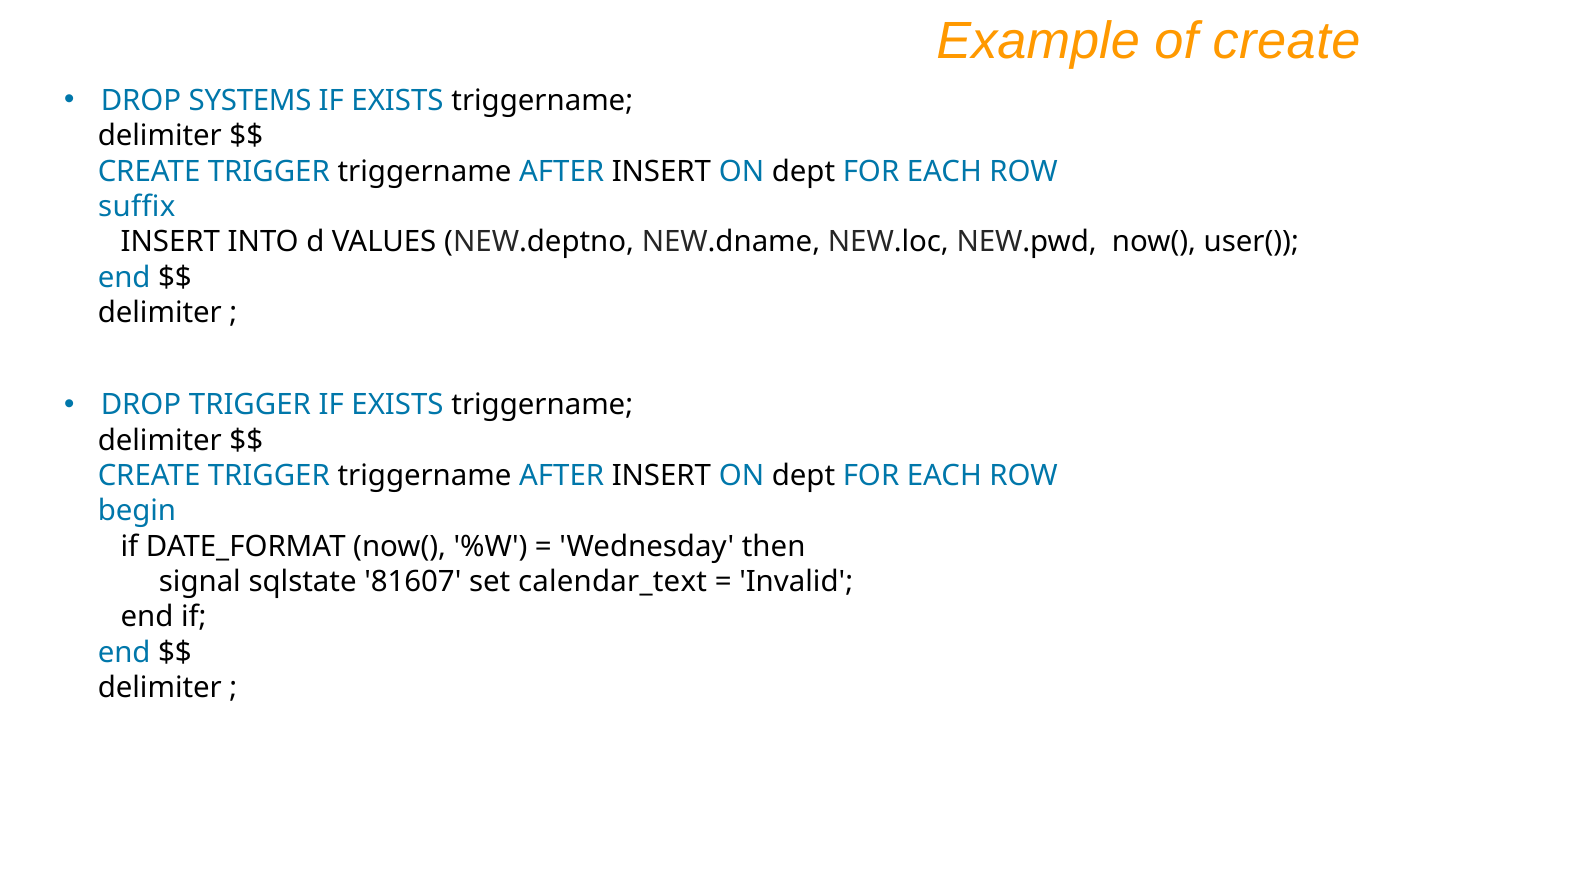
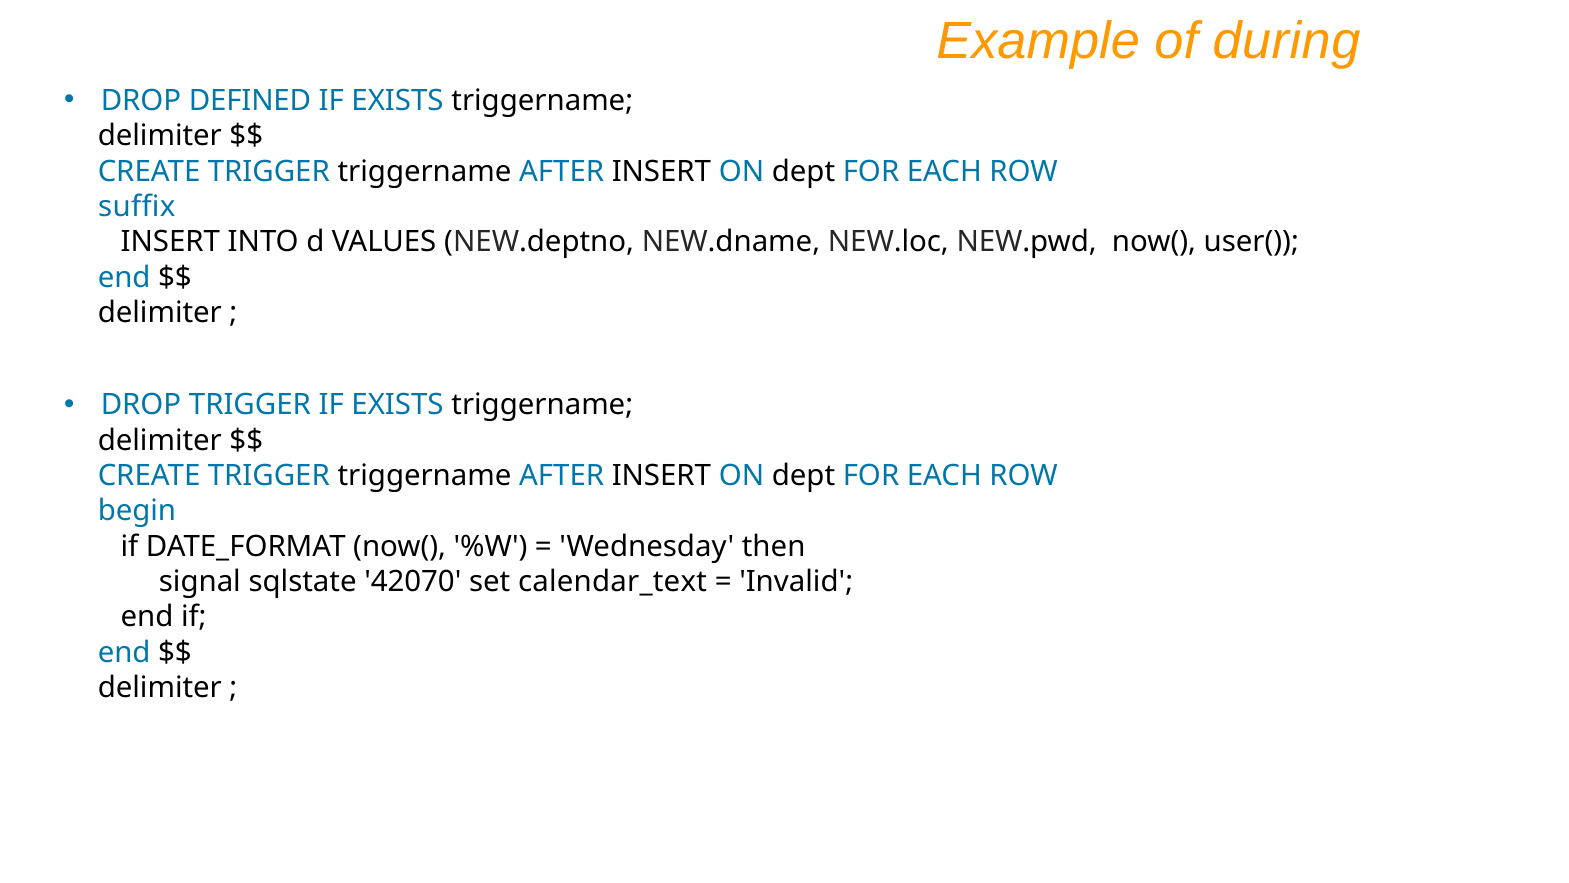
of create: create -> during (1286, 41)
SYSTEMS: SYSTEMS -> DEFINED (250, 101)
81607: 81607 -> 42070 (413, 581)
